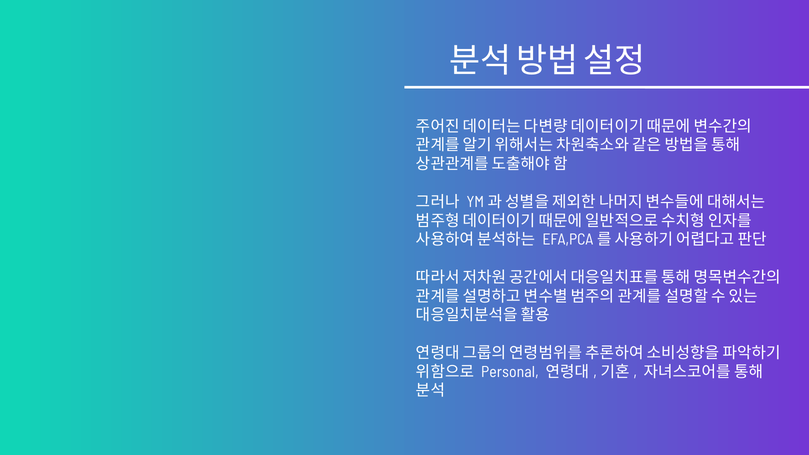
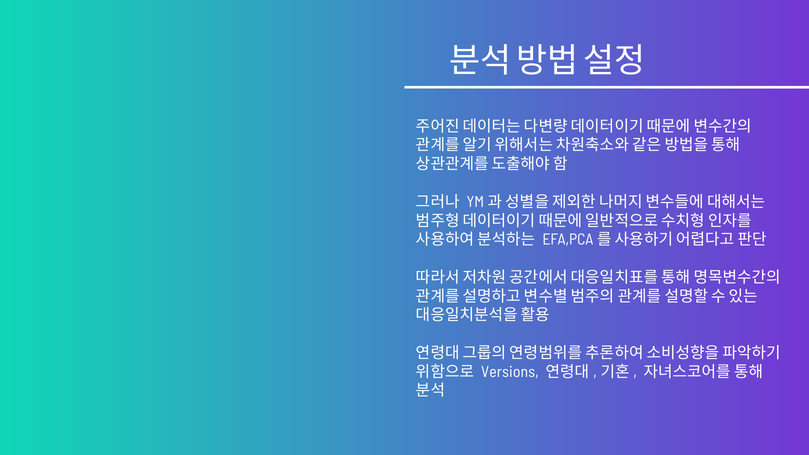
Personal: Personal -> Versions (510, 372)
